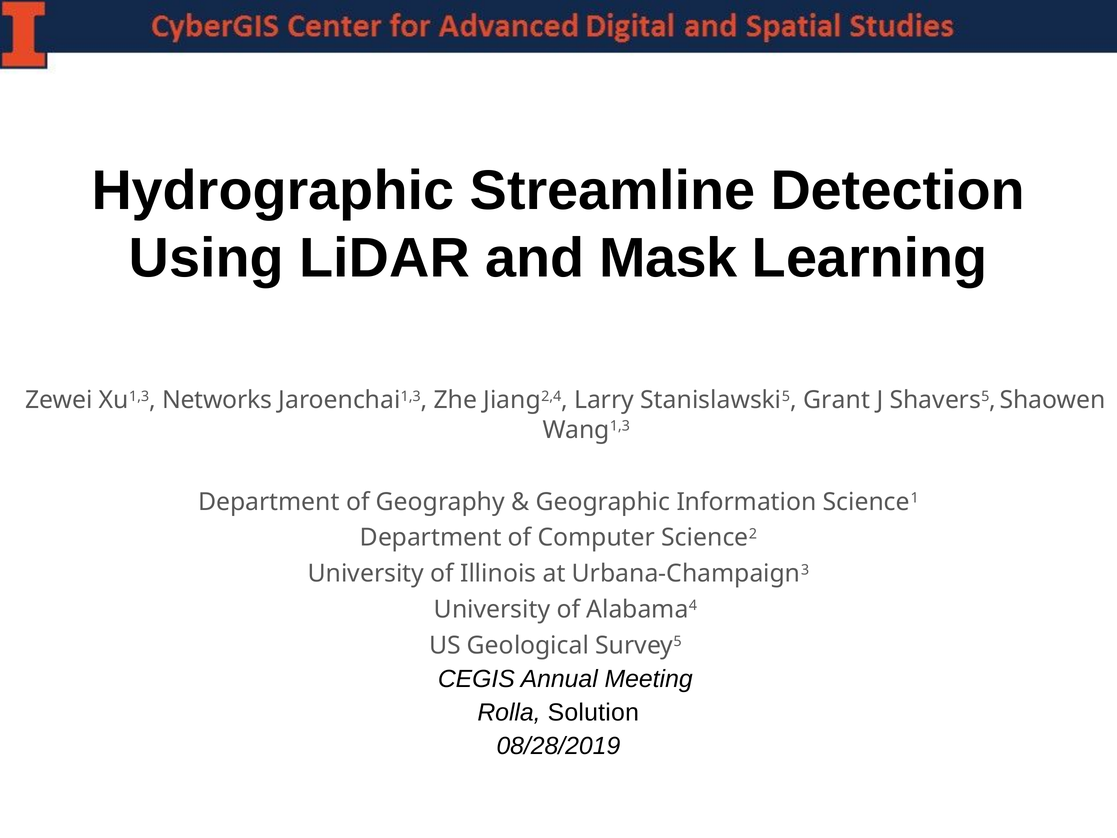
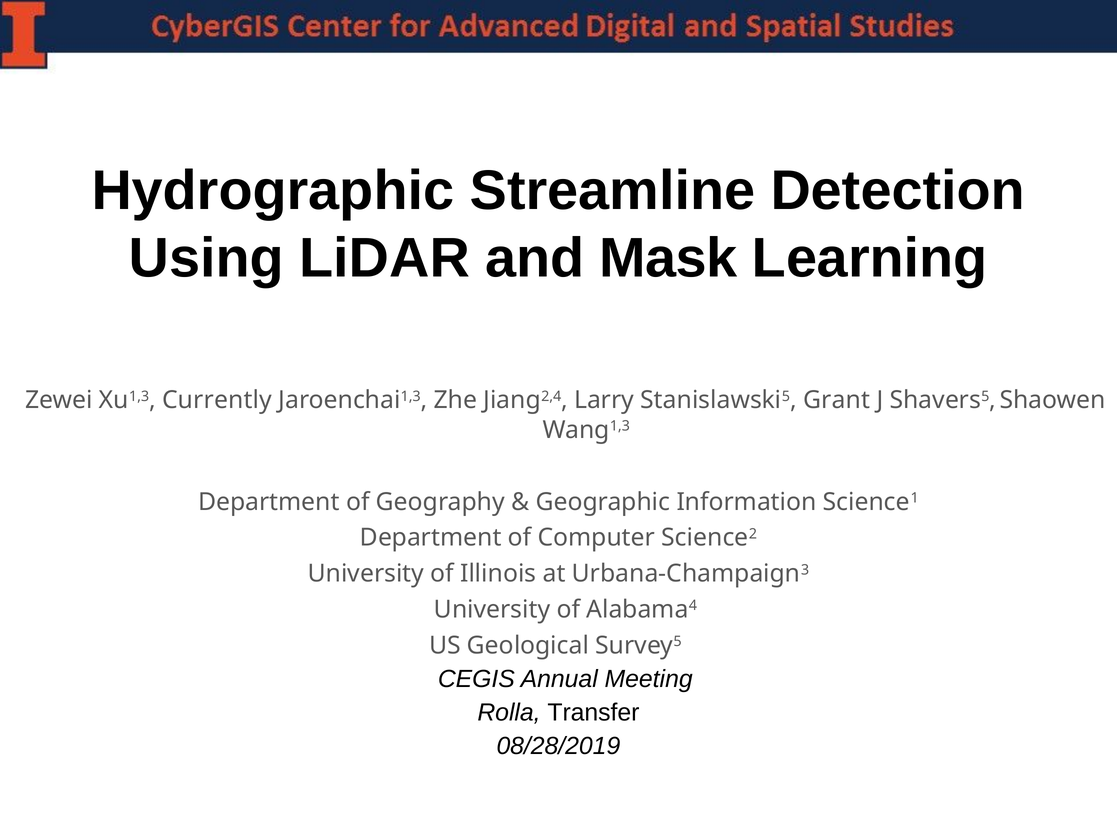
Networks: Networks -> Currently (217, 400)
Solution: Solution -> Transfer (593, 712)
